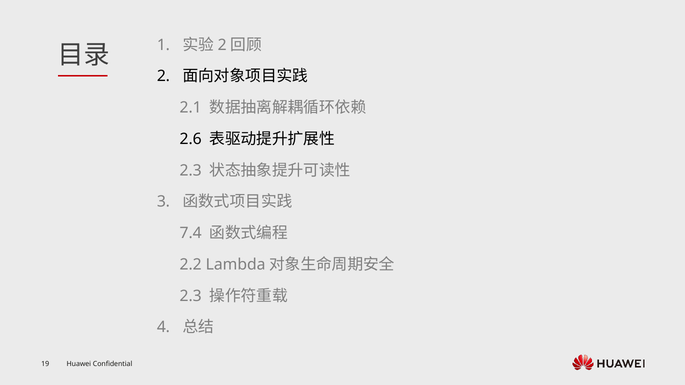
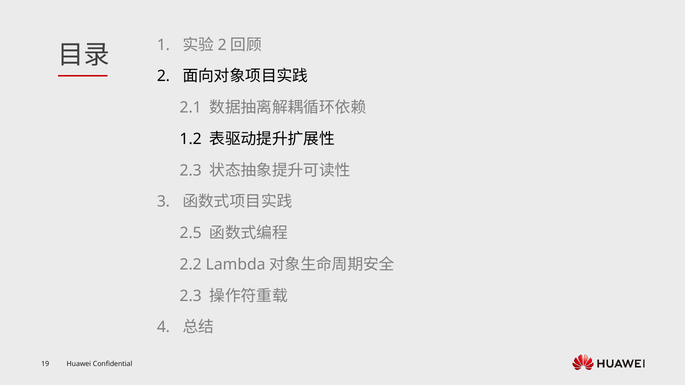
2.6: 2.6 -> 1.2 (191, 139)
7.4: 7.4 -> 2.5 (191, 233)
